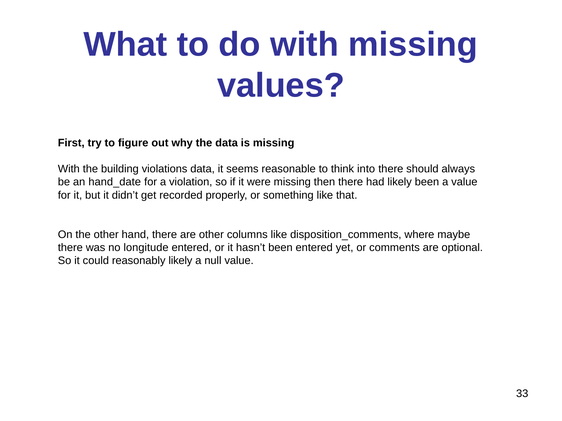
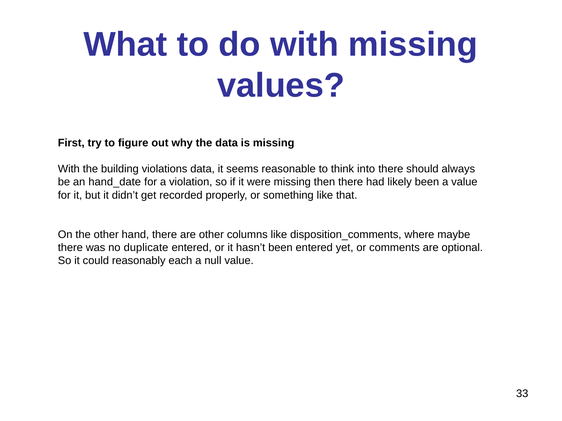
longitude: longitude -> duplicate (146, 248)
reasonably likely: likely -> each (180, 261)
